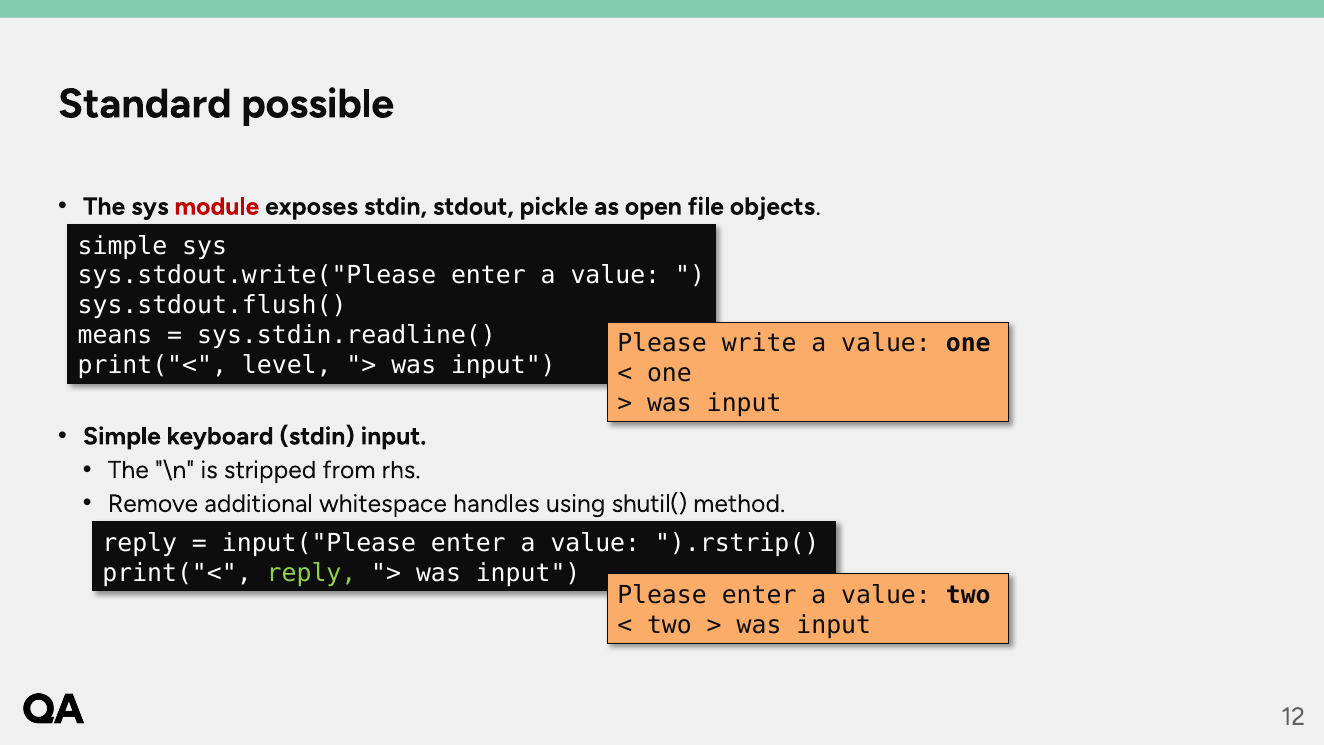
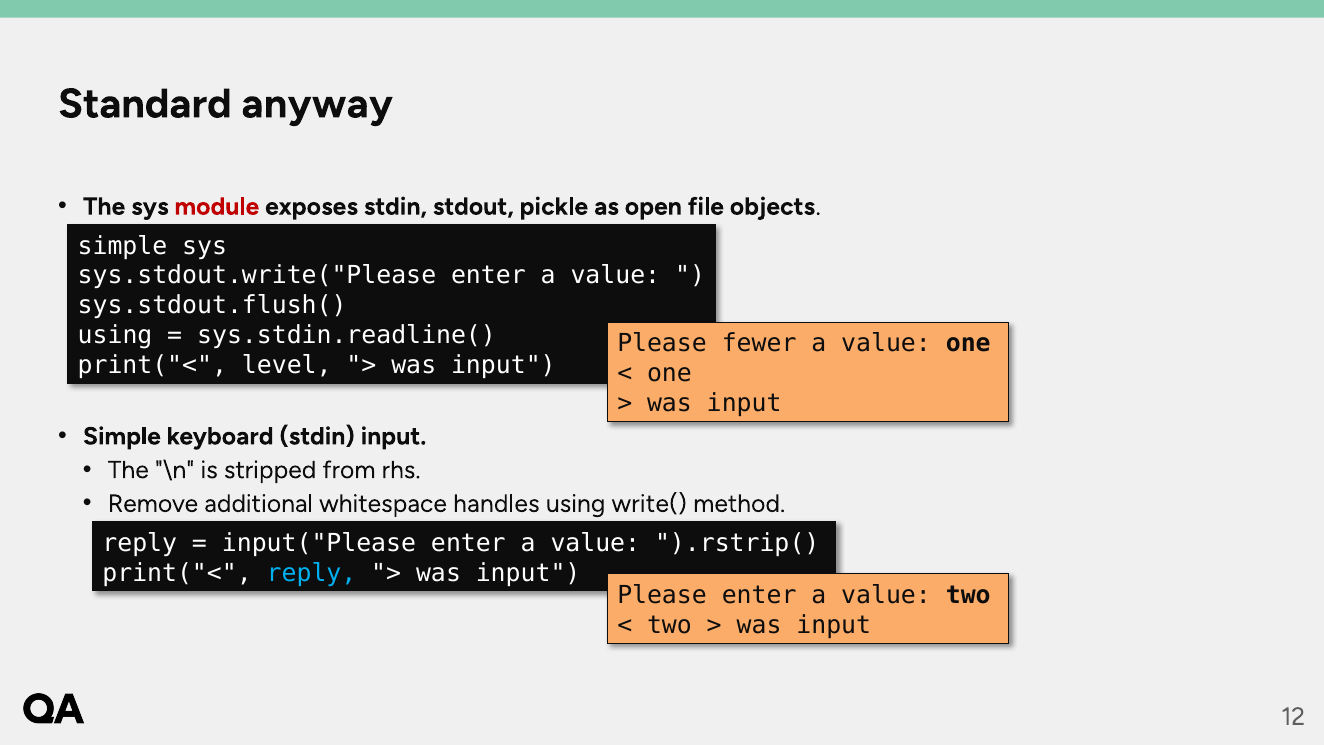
possible: possible -> anyway (317, 104)
means: means -> using (115, 335)
write: write -> fewer (759, 344)
shutil(: shutil( -> write( (649, 504)
reply colour: light green -> light blue (312, 573)
